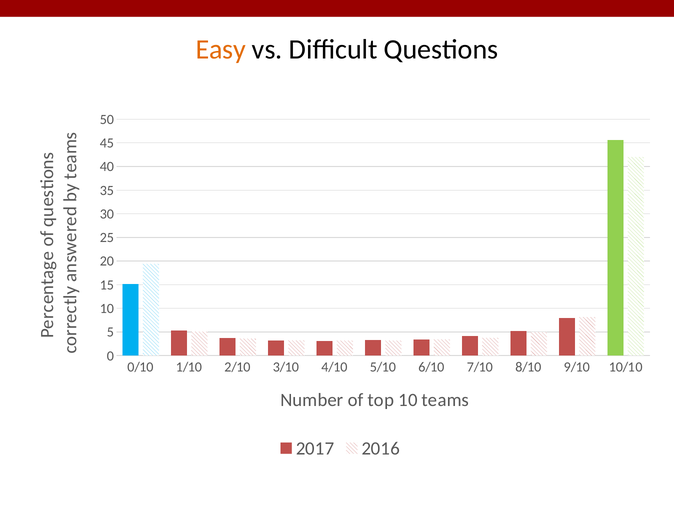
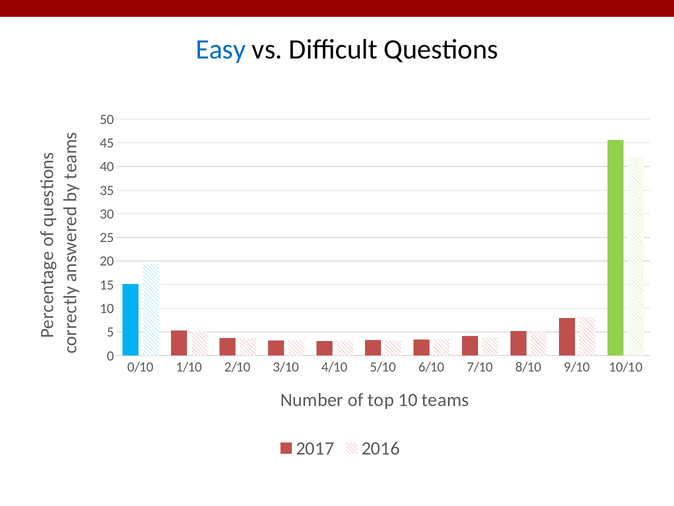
Easy colour: orange -> blue (221, 49)
